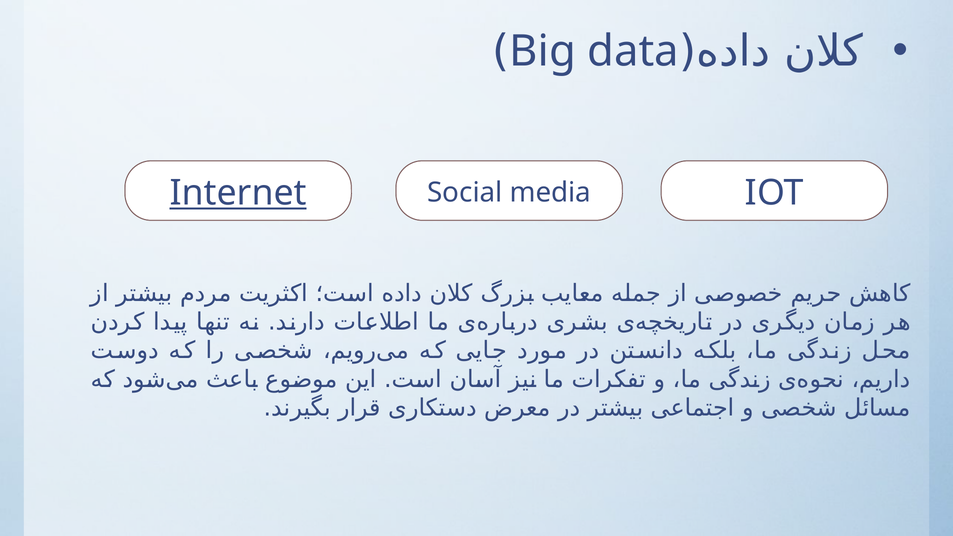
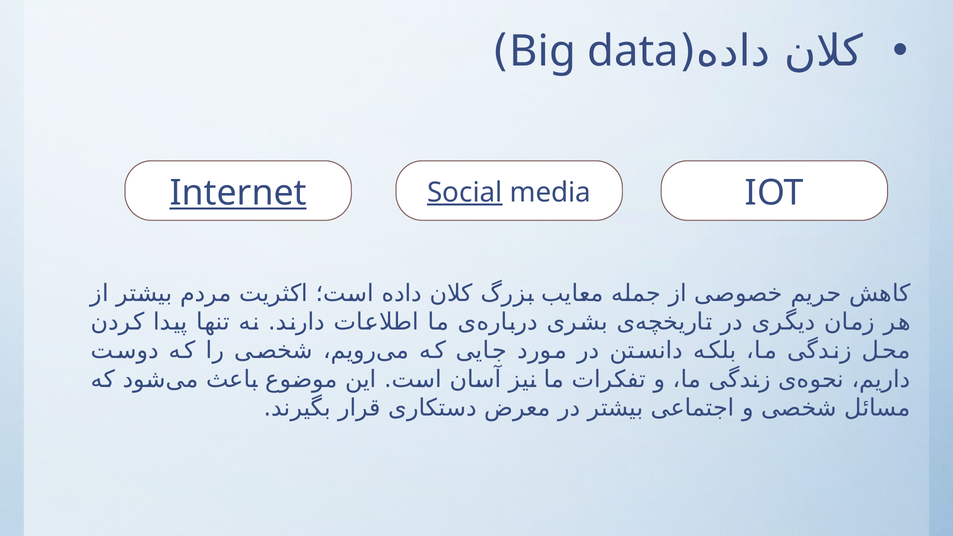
Social underline: none -> present (465, 193)
